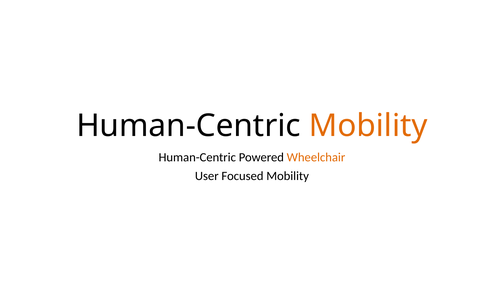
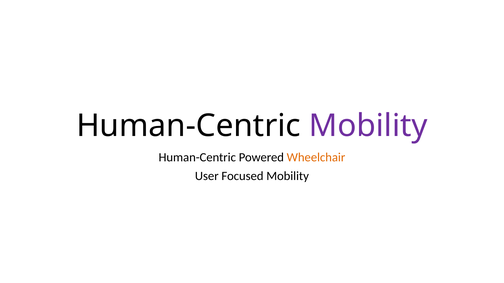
Mobility colour: orange -> purple (368, 126)
